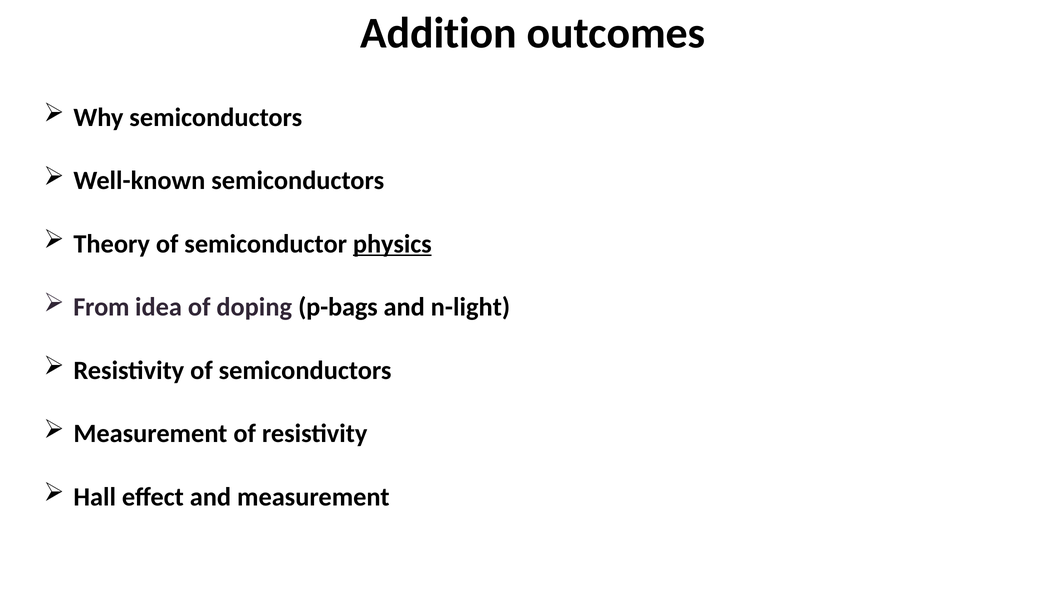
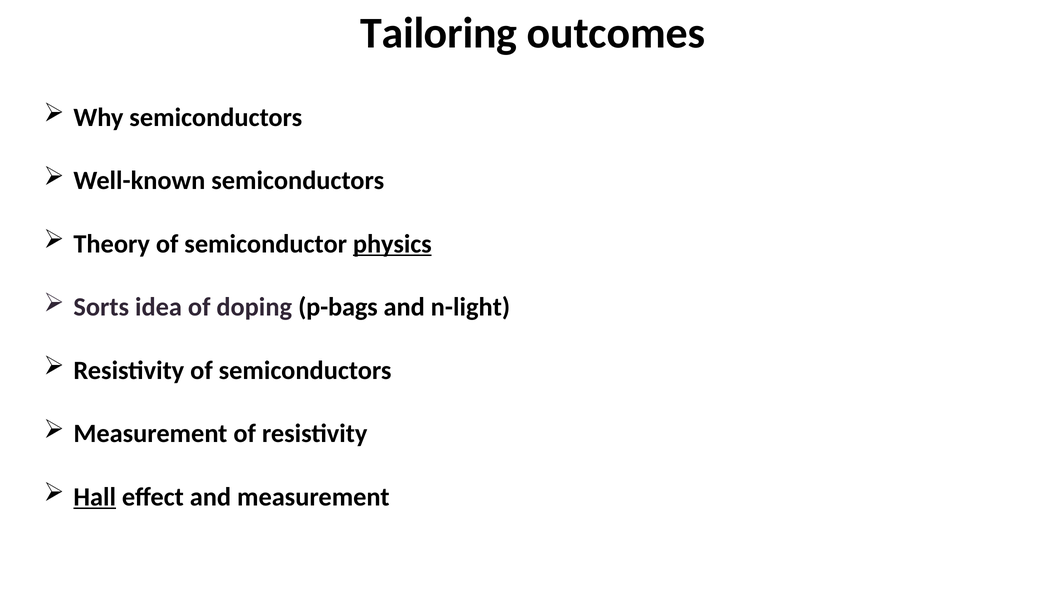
Addition: Addition -> Tailoring (439, 33)
From: From -> Sorts (101, 307)
Hall underline: none -> present (95, 497)
